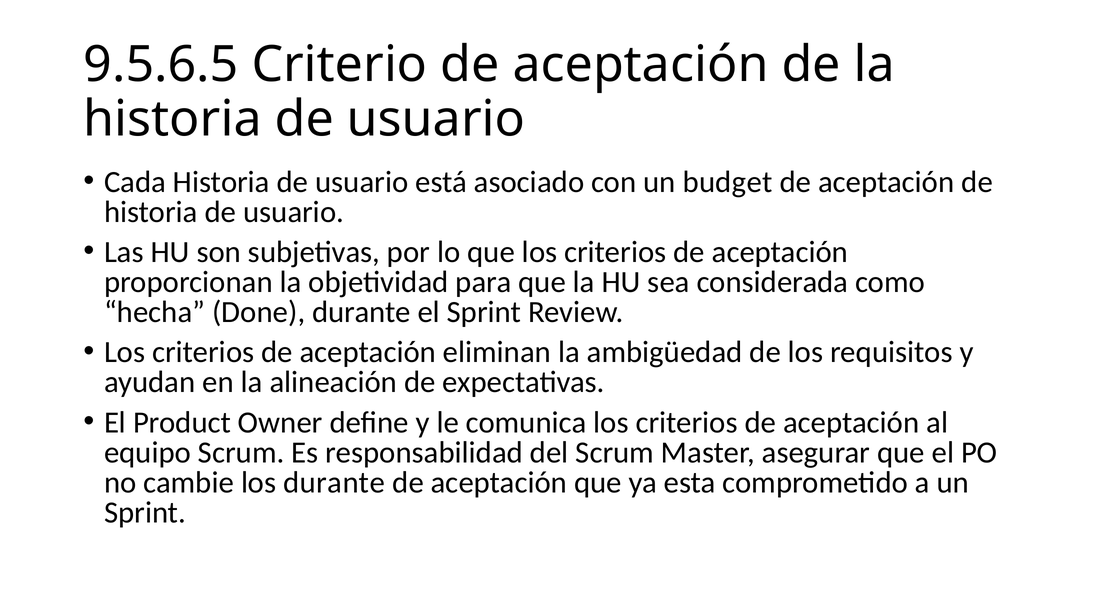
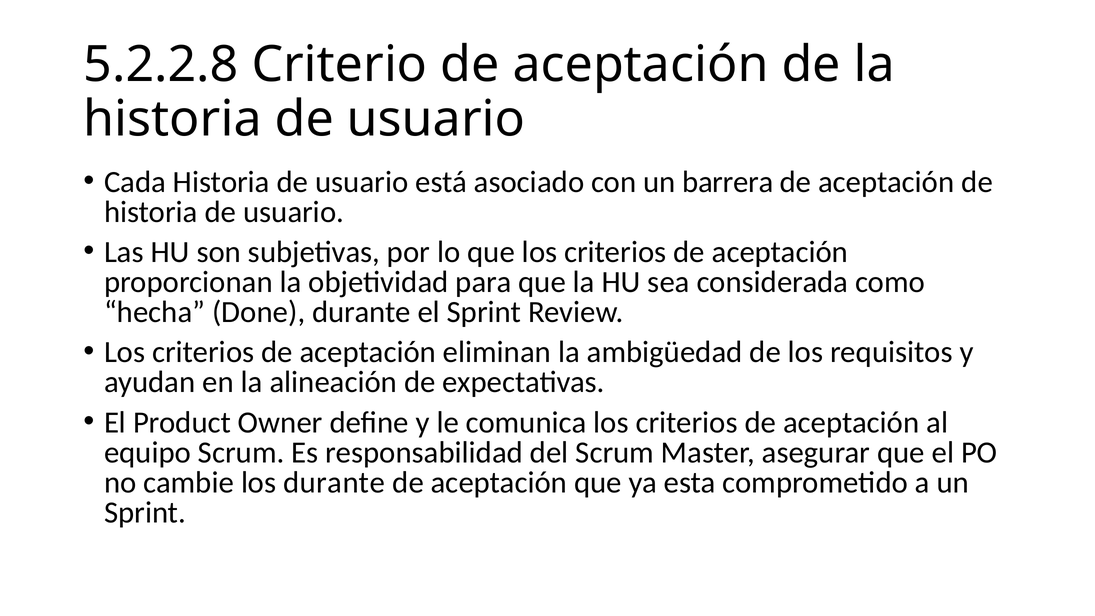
9.5.6.5: 9.5.6.5 -> 5.2.2.8 (161, 65)
budget: budget -> barrera (728, 182)
